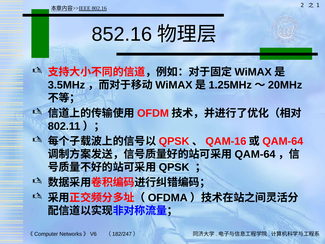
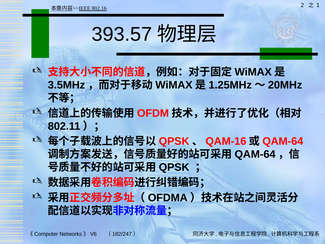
852.16: 852.16 -> 393.57 (122, 34)
